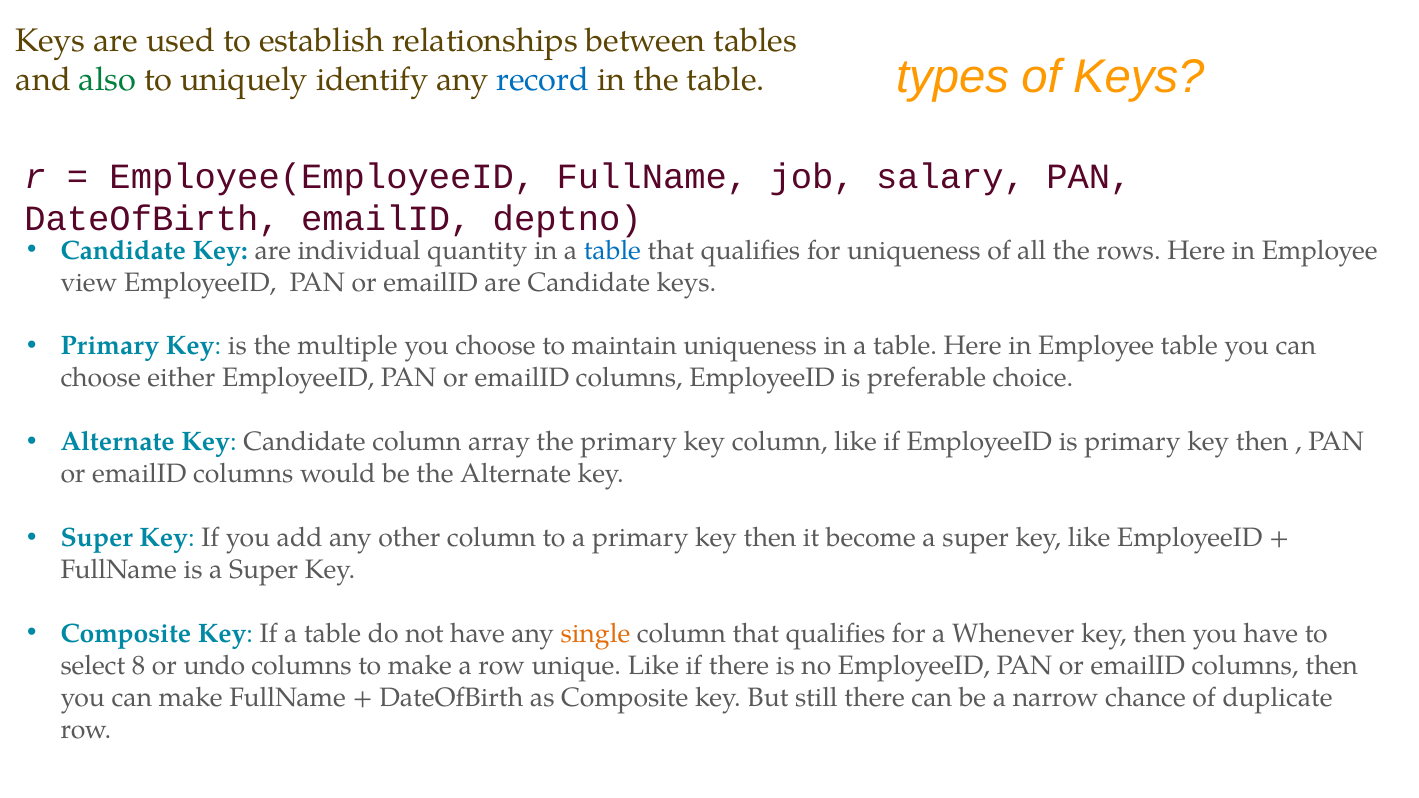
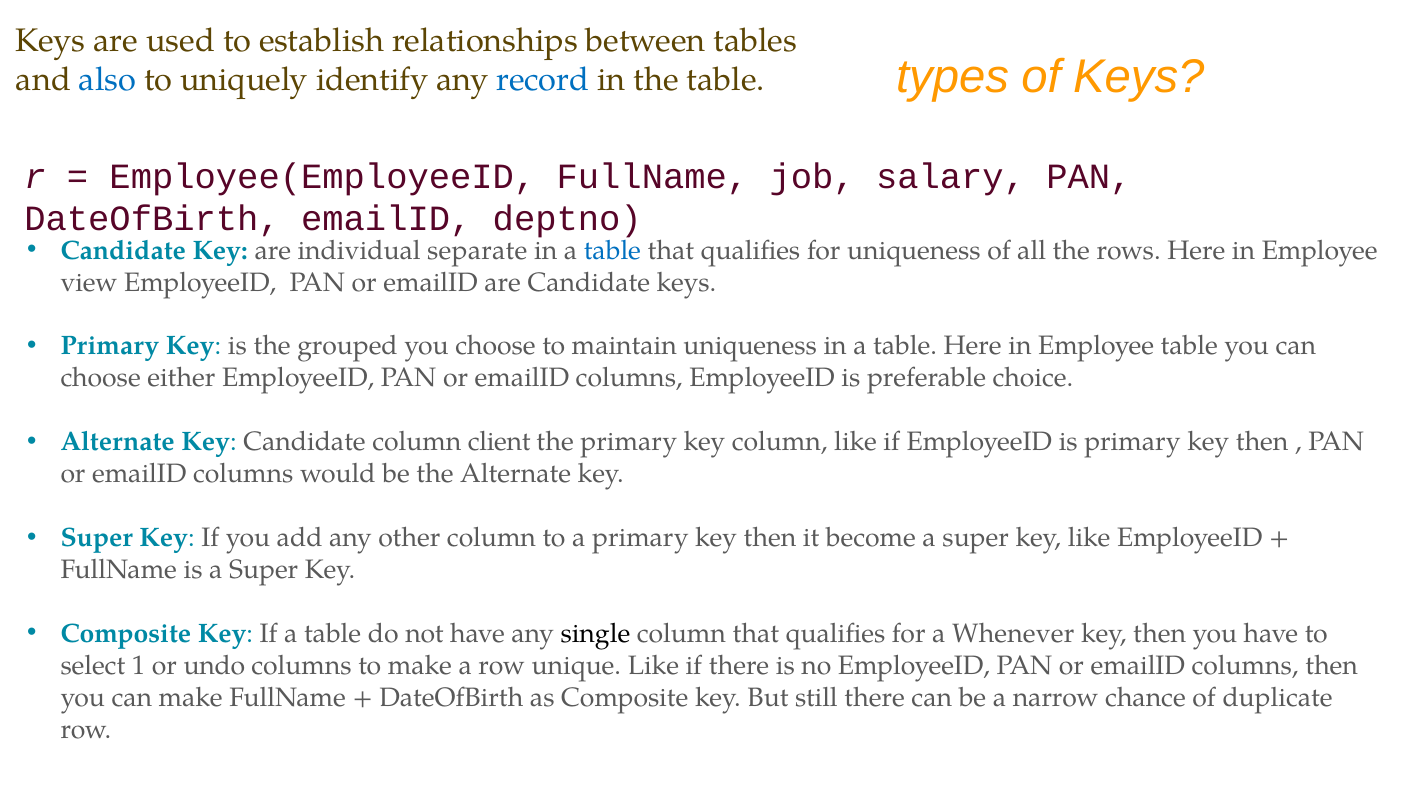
also colour: green -> blue (107, 80)
quantity: quantity -> separate (477, 250)
multiple: multiple -> grouped (348, 346)
array: array -> client (499, 442)
single colour: orange -> black (595, 634)
8: 8 -> 1 (139, 666)
